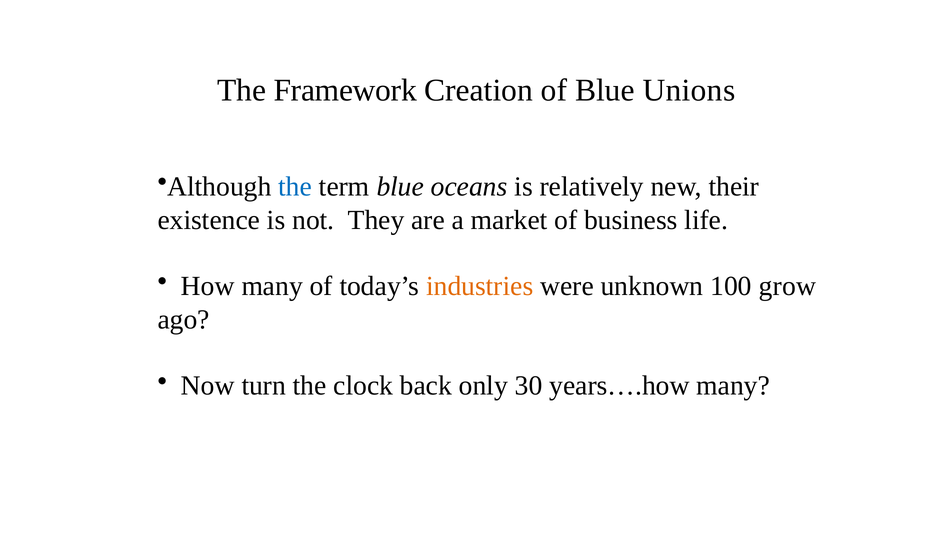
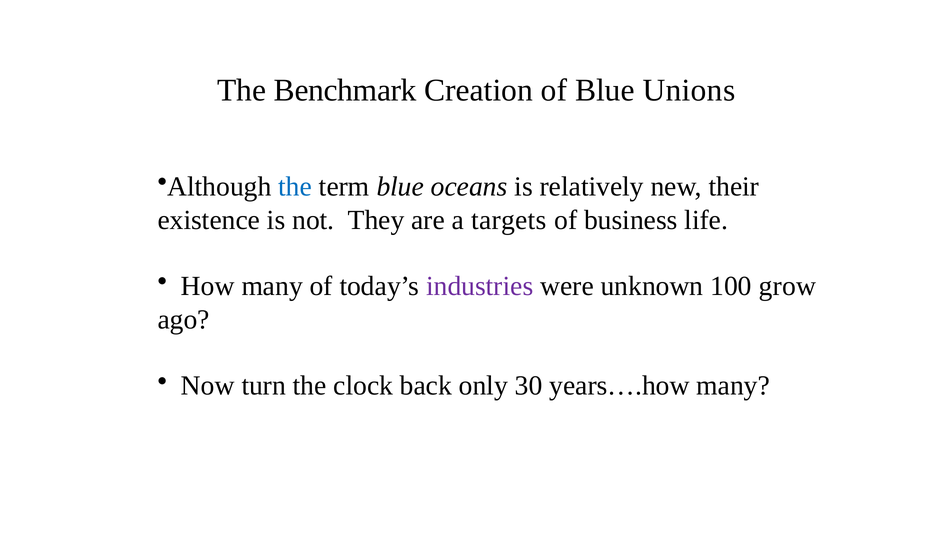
Framework: Framework -> Benchmark (345, 90)
market: market -> targets (509, 220)
industries colour: orange -> purple (480, 286)
